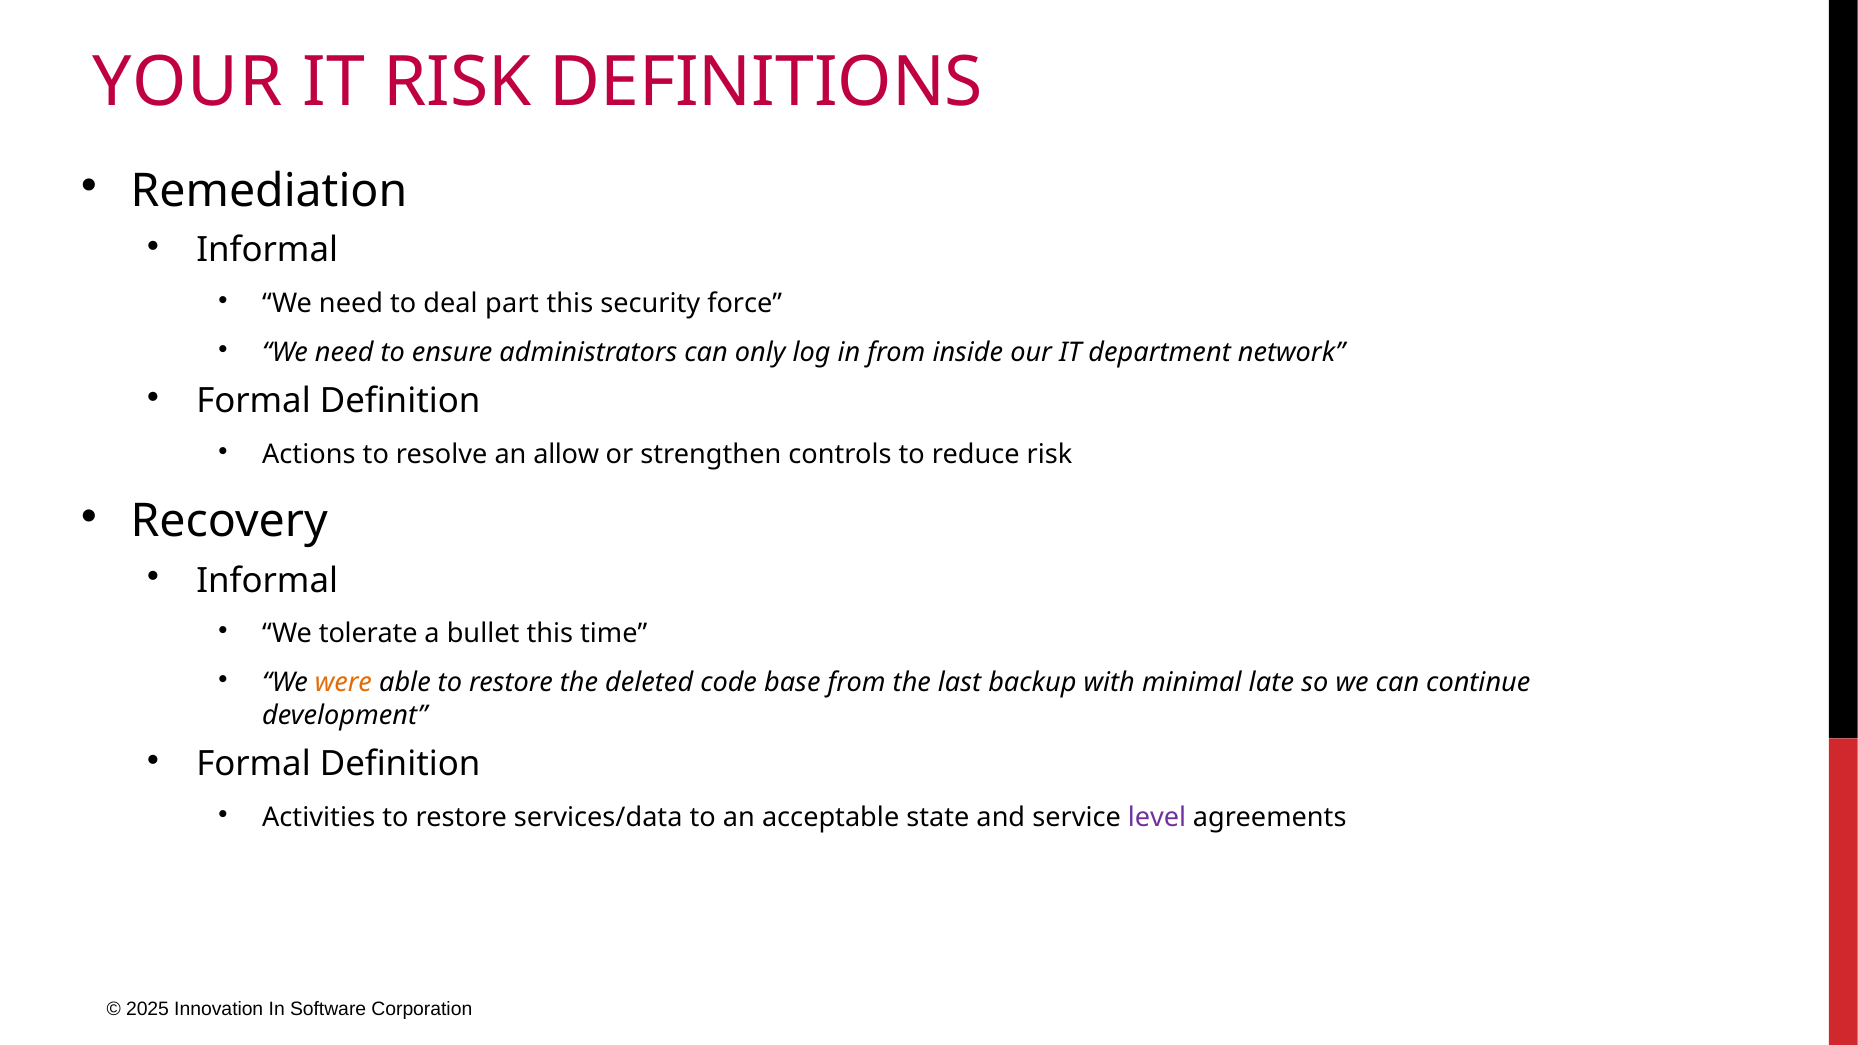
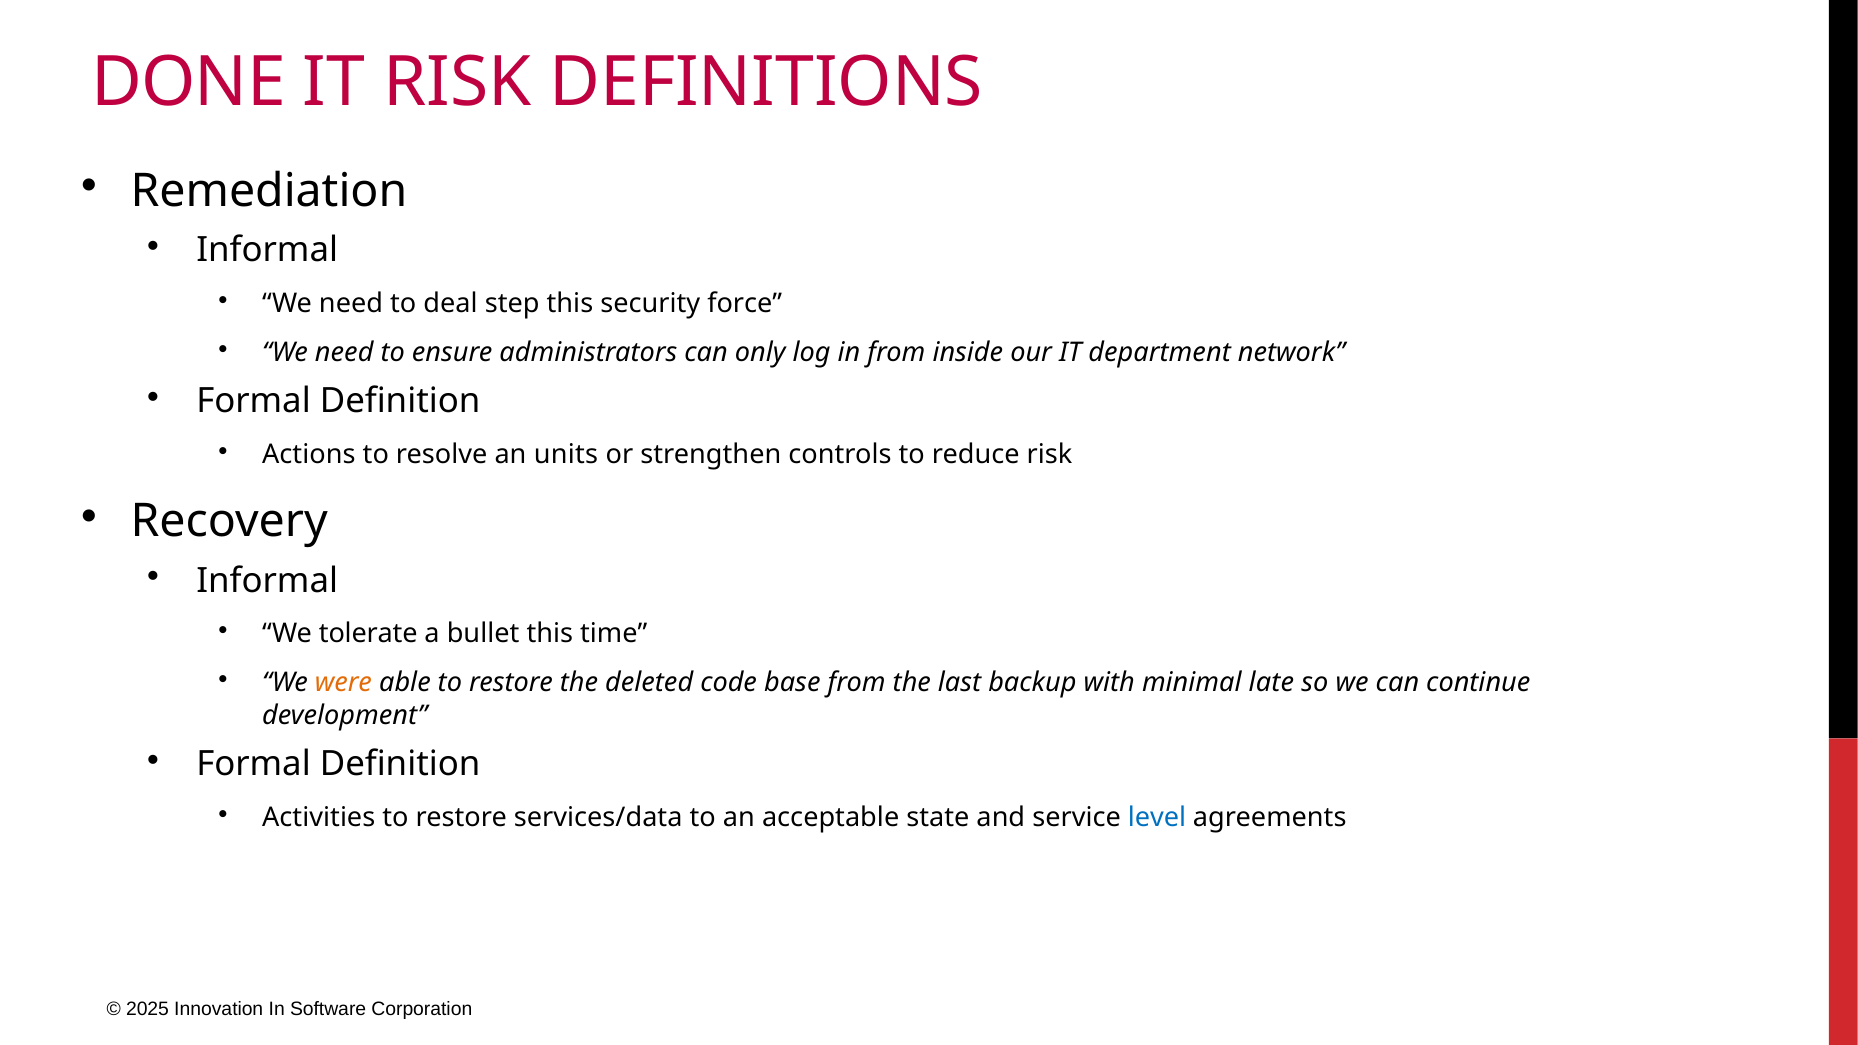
YOUR: YOUR -> DONE (188, 82)
part: part -> step (512, 303)
allow: allow -> units (566, 454)
level colour: purple -> blue (1157, 817)
